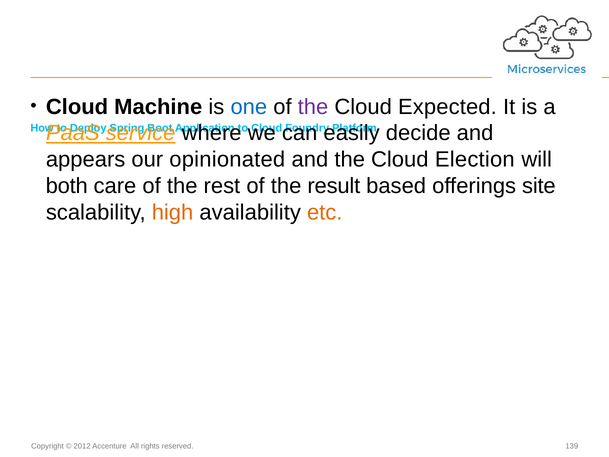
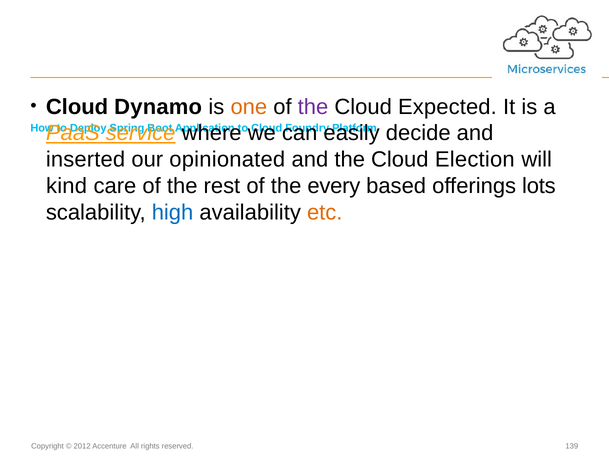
Machine: Machine -> Dynamo (158, 107)
one colour: blue -> orange (249, 107)
appears: appears -> inserted (86, 159)
both: both -> kind (67, 186)
result: result -> every (334, 186)
site: site -> lots (539, 186)
high colour: orange -> blue (173, 212)
